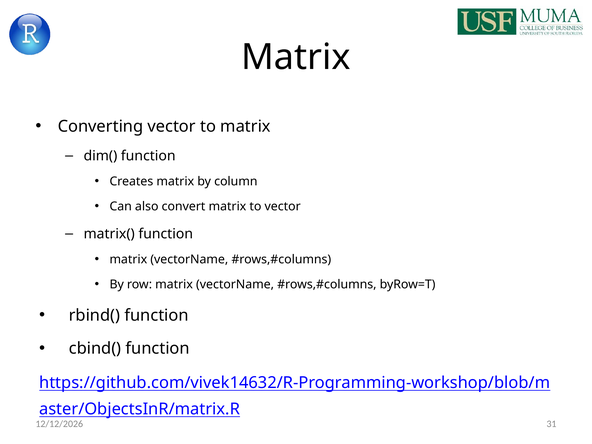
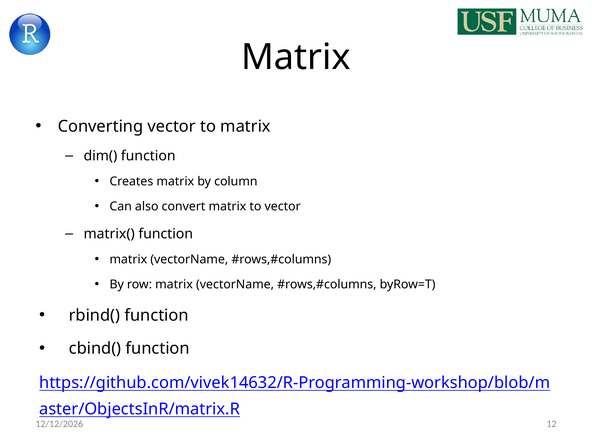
31: 31 -> 12 (551, 424)
